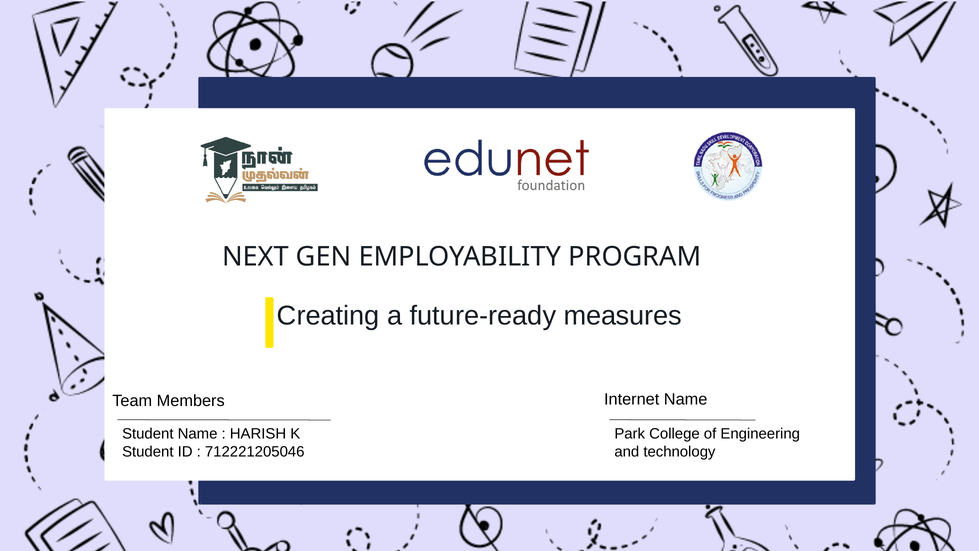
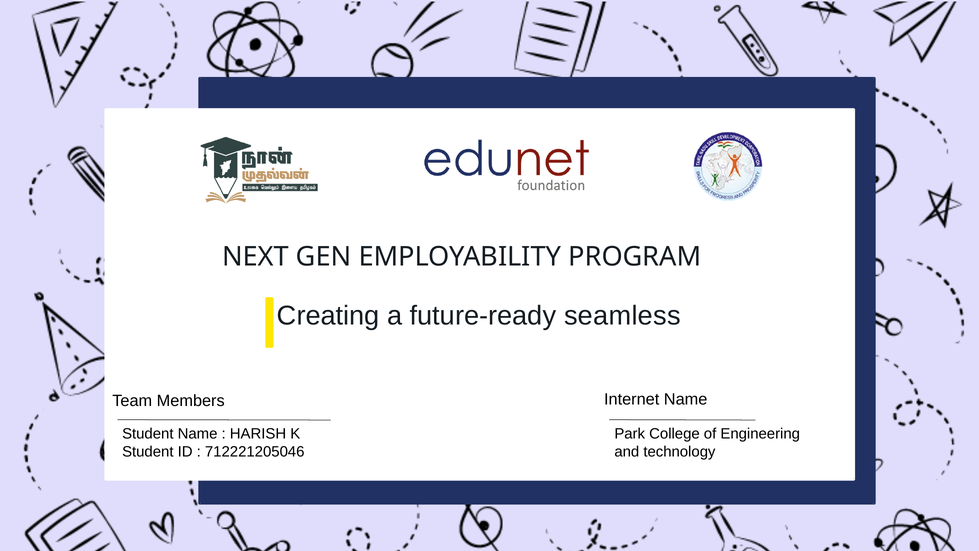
measures: measures -> seamless (622, 315)
